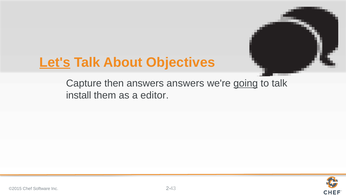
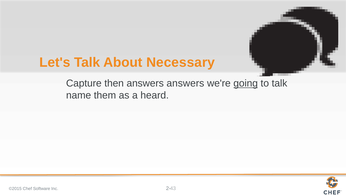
Let's underline: present -> none (55, 62)
Objectives: Objectives -> Necessary (181, 62)
install: install -> name (79, 95)
editor: editor -> heard (155, 95)
